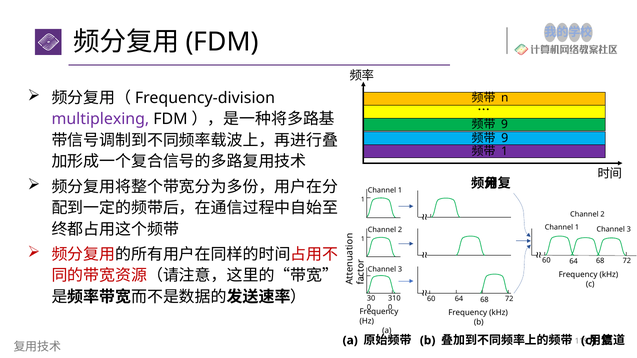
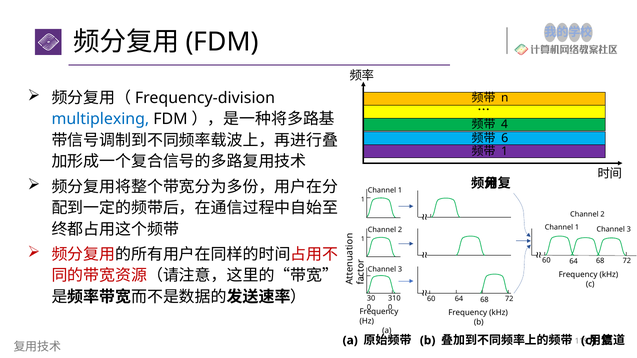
multiplexing colour: purple -> blue (100, 119)
9: 9 -> 4 (504, 125)
9: 9 -> 6 (505, 138)
